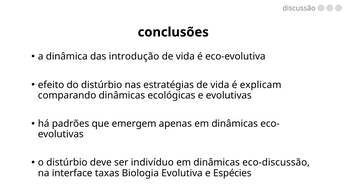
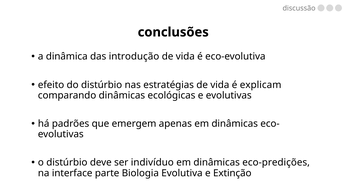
eco-discussão: eco-discussão -> eco-predições (276, 162)
taxas: taxas -> parte (107, 173)
Espécies: Espécies -> Extinção (232, 173)
